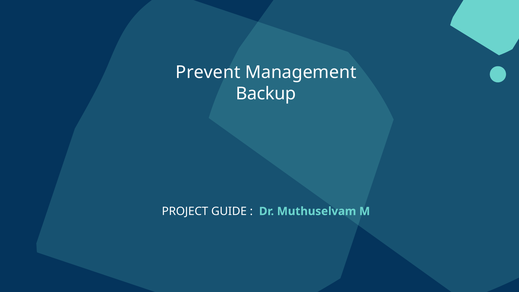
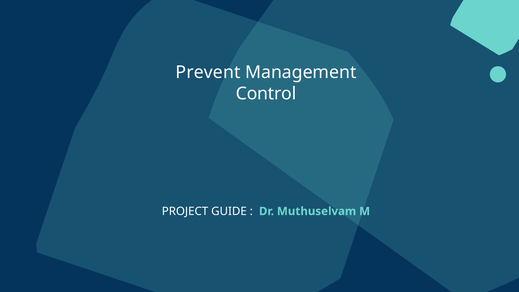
Backup: Backup -> Control (266, 94)
